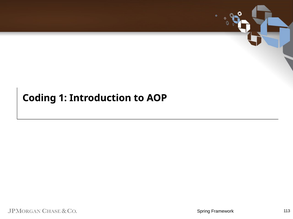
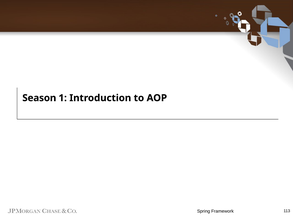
Coding: Coding -> Season (39, 98)
